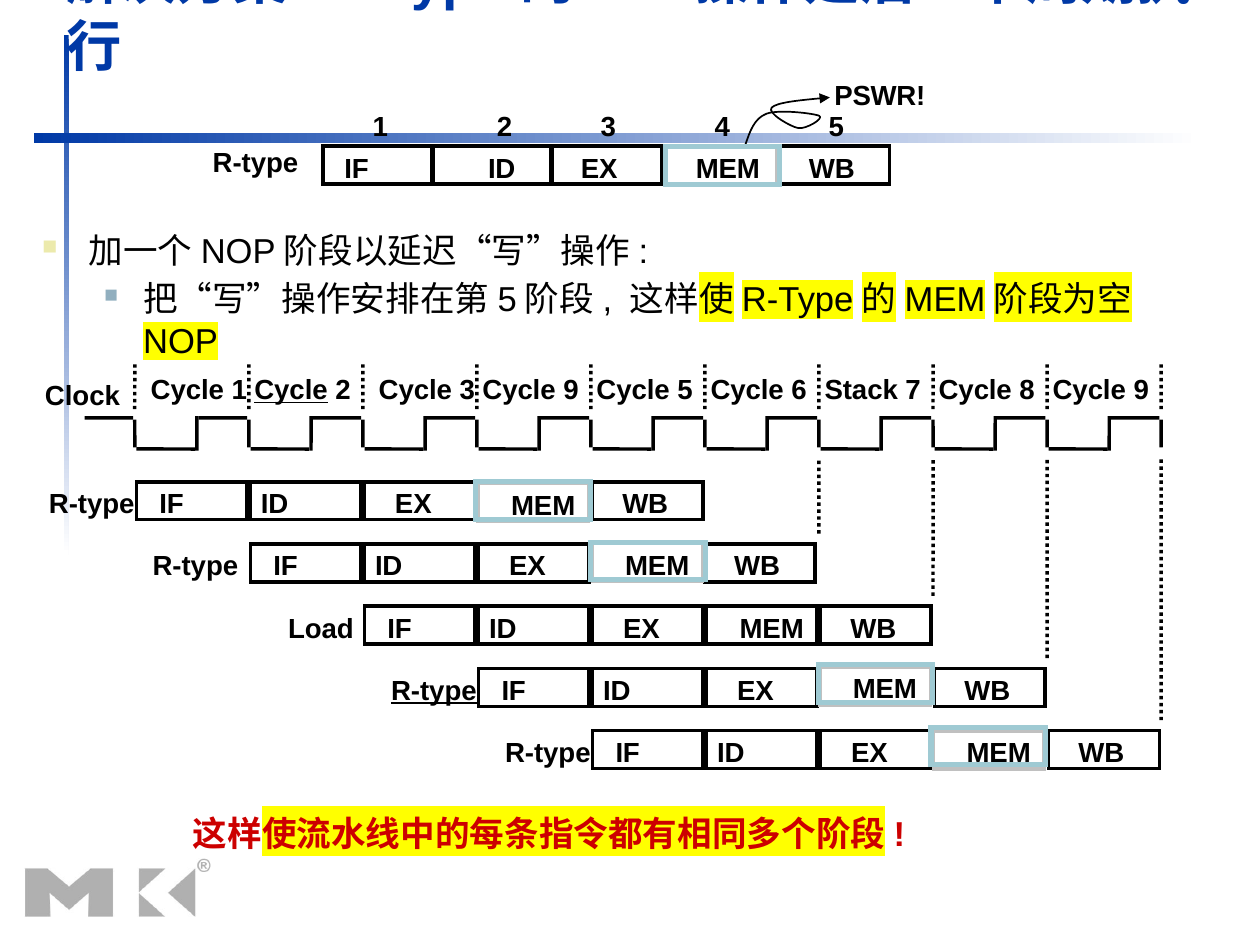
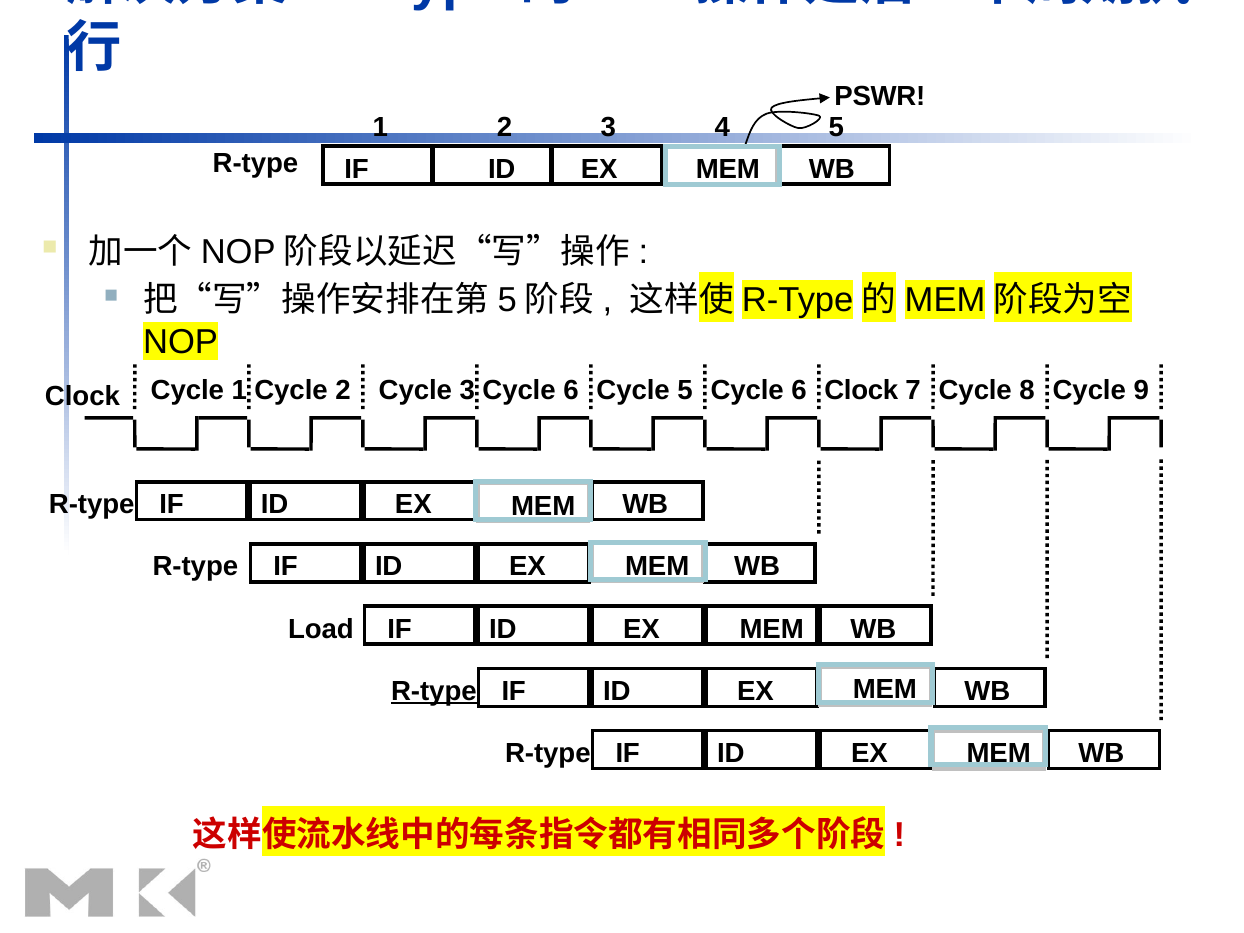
Cycle underline: present -> none (291, 391)
3 Cycle 9: 9 -> 6 (571, 391)
6 Stack: Stack -> Clock (861, 391)
